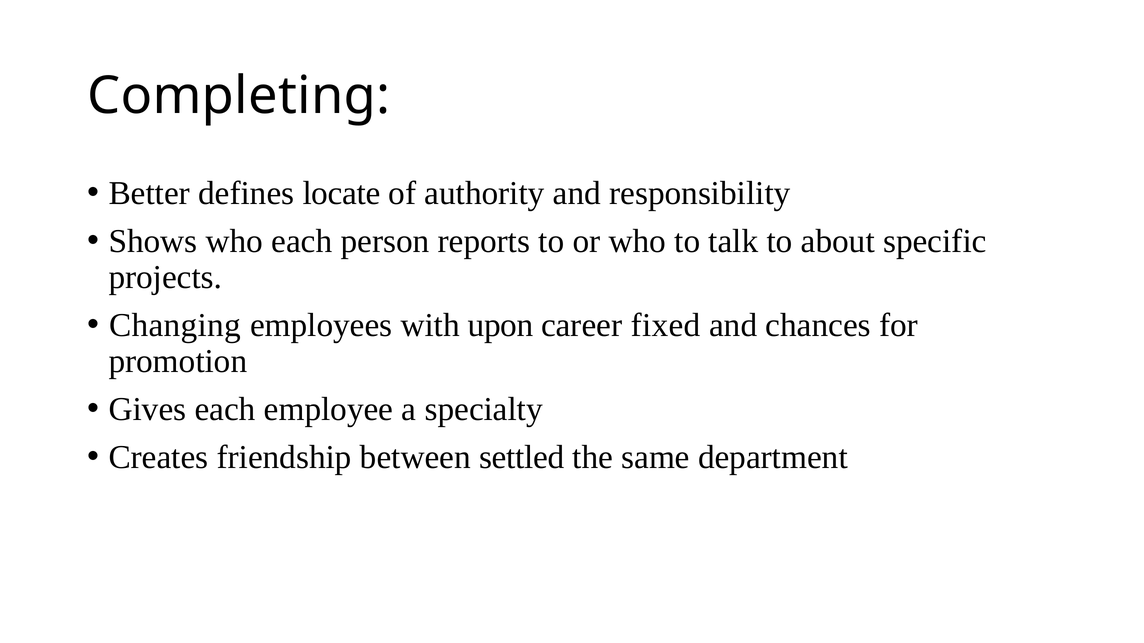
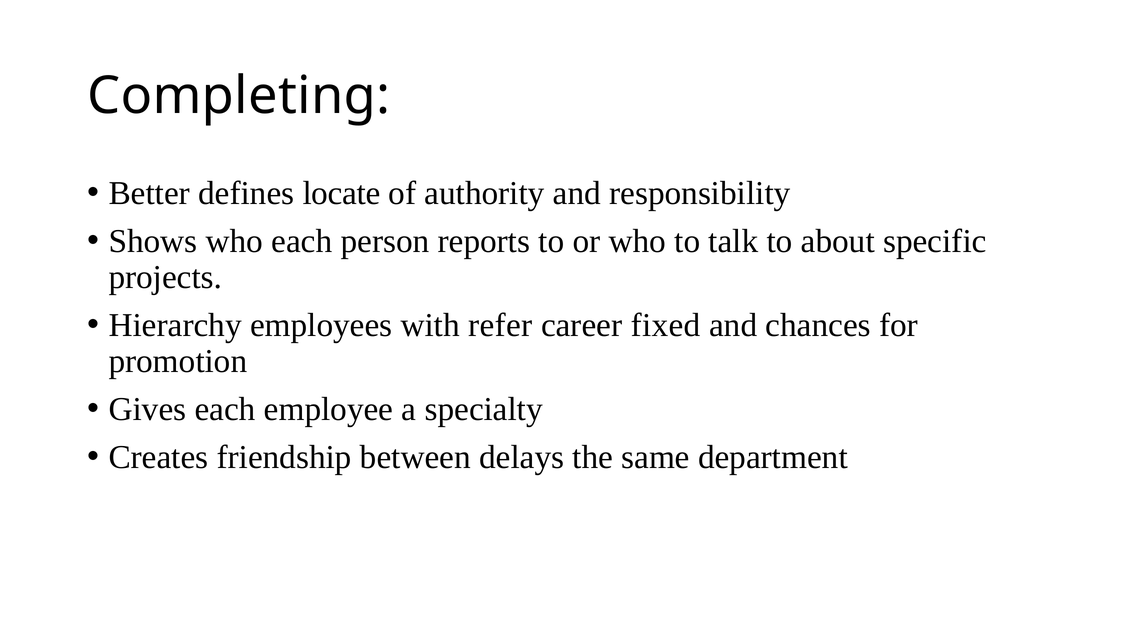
Changing: Changing -> Hierarchy (175, 325)
upon: upon -> refer (500, 325)
settled: settled -> delays (522, 457)
